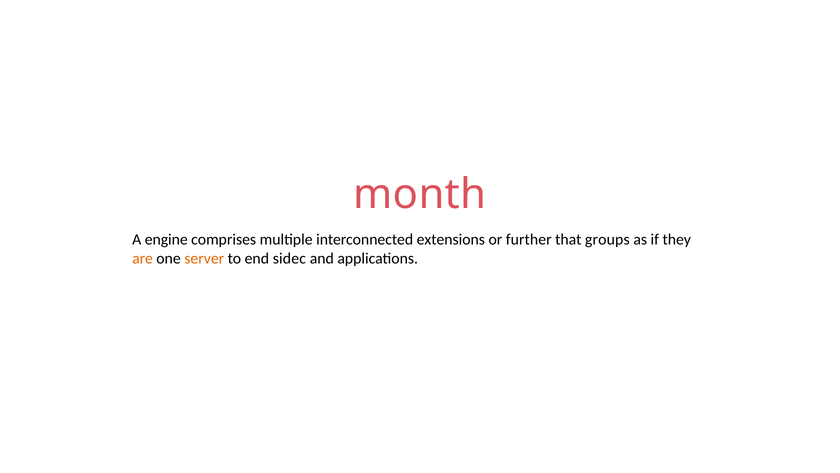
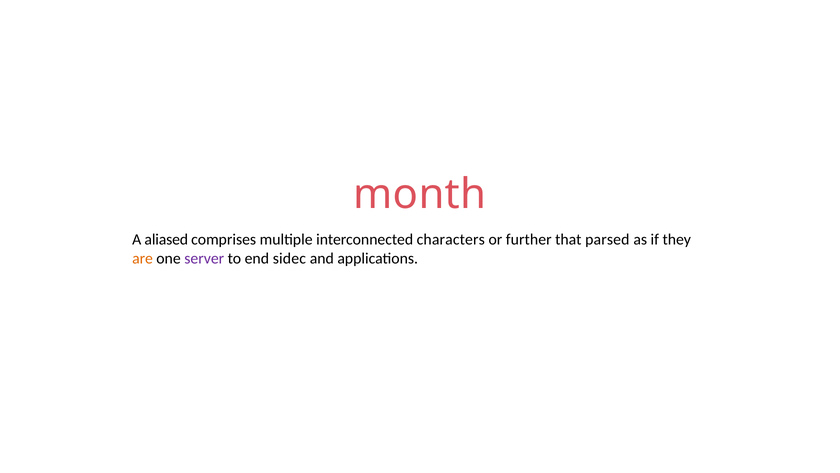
engine: engine -> aliased (166, 239)
extensions: extensions -> characters (451, 239)
groups: groups -> parsed (607, 239)
server colour: orange -> purple (204, 258)
